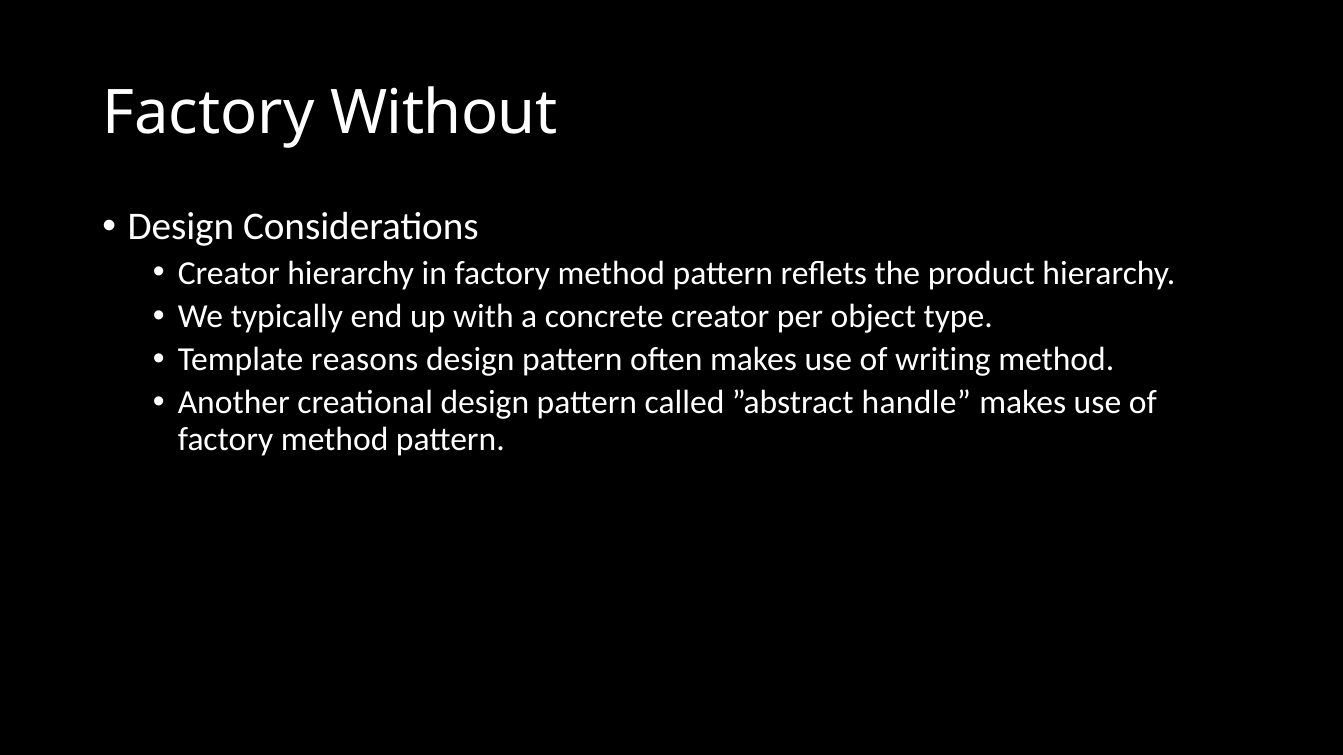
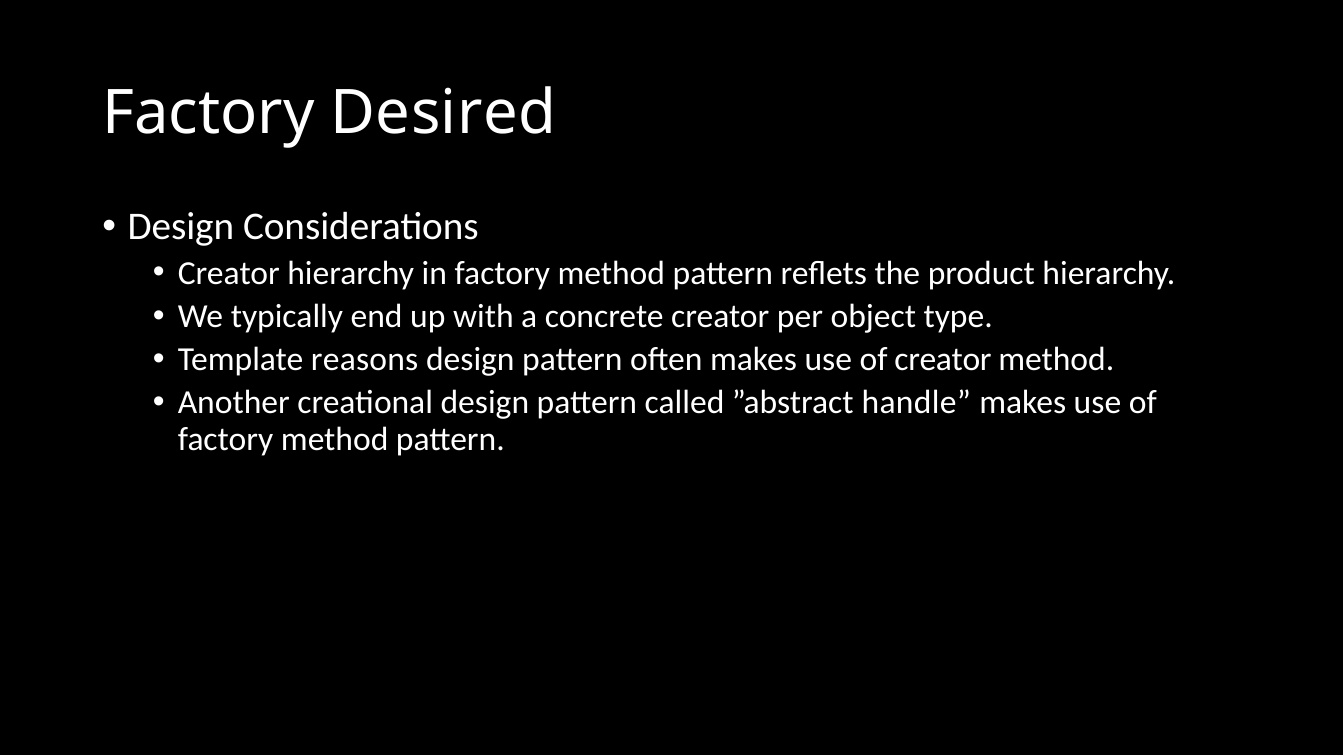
Without: Without -> Desired (443, 113)
of writing: writing -> creator (943, 360)
